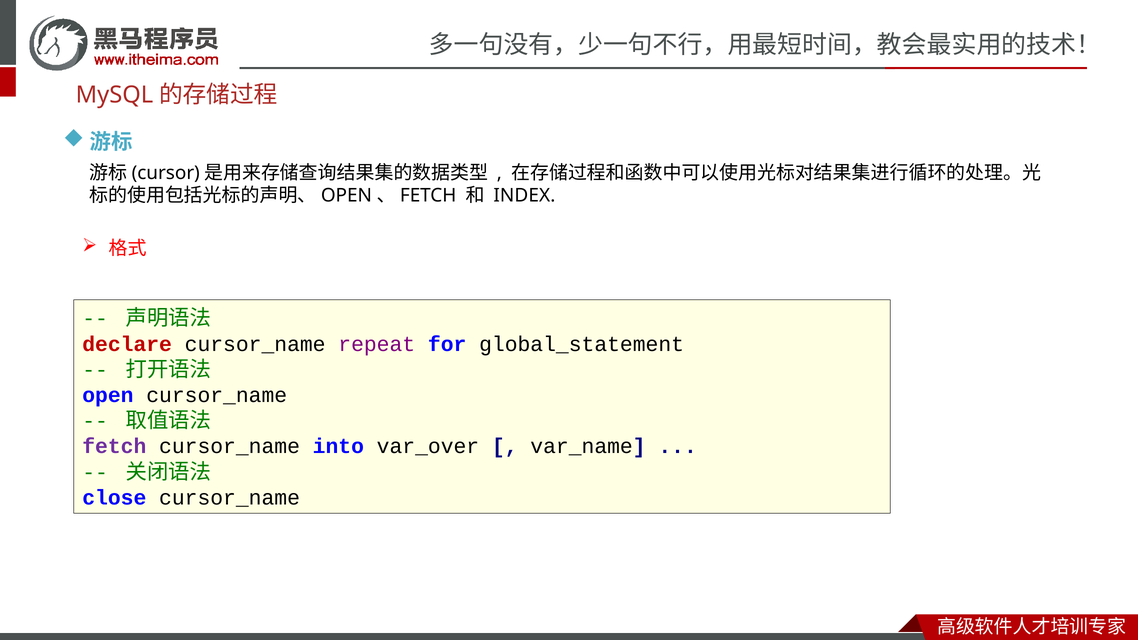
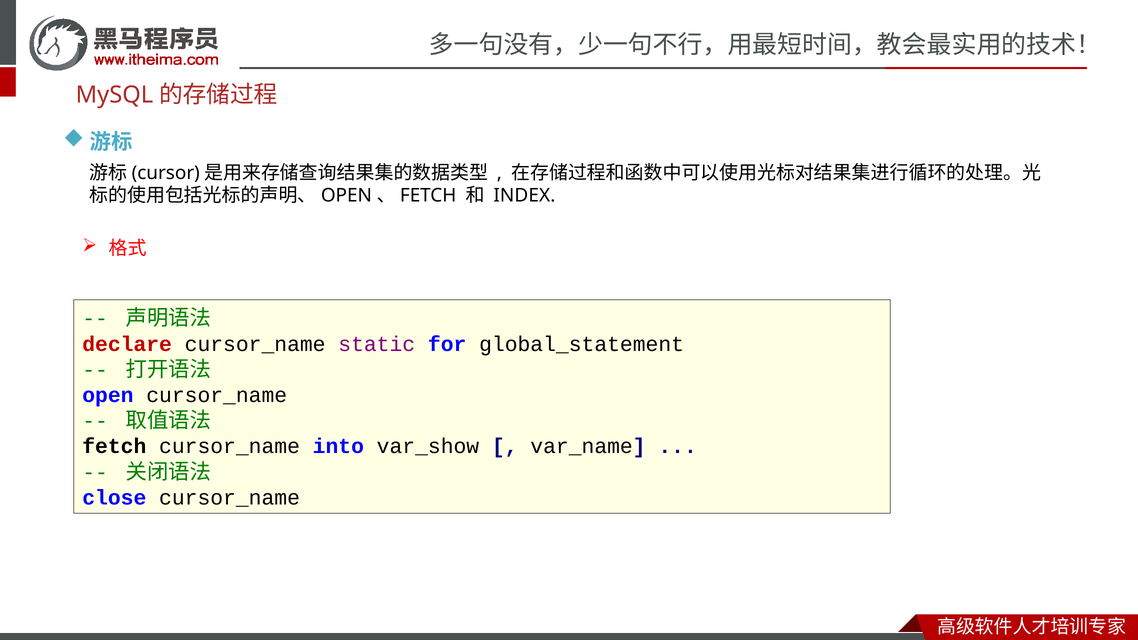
repeat: repeat -> static (377, 344)
fetch colour: purple -> black (114, 447)
var_over: var_over -> var_show (428, 447)
